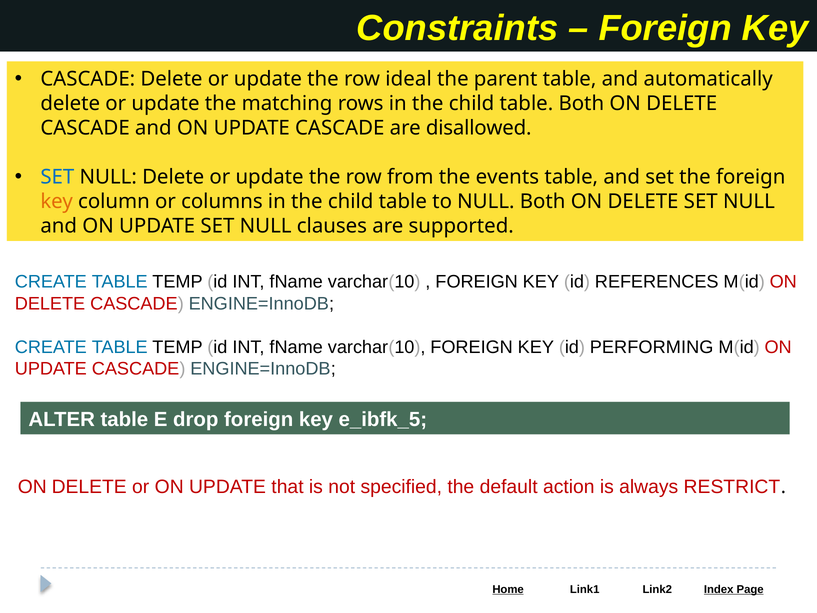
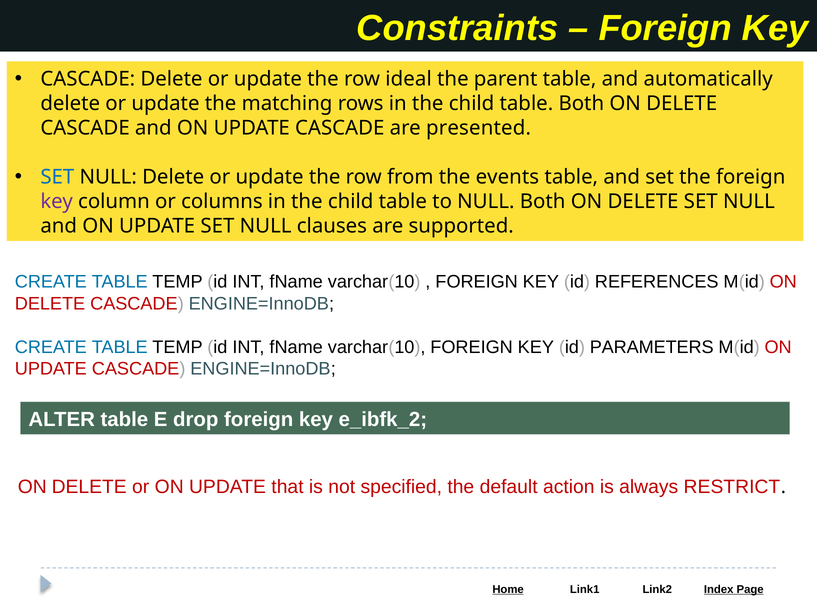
disallowed: disallowed -> presented (479, 128)
key colour: orange -> purple (57, 201)
PERFORMING: PERFORMING -> PARAMETERS (652, 347)
e_ibfk_5: e_ibfk_5 -> e_ibfk_2 (383, 419)
